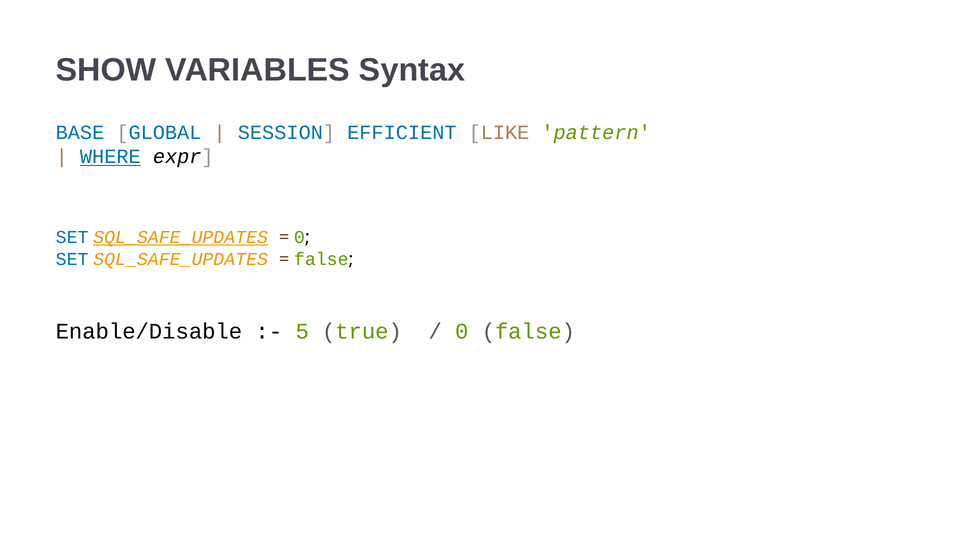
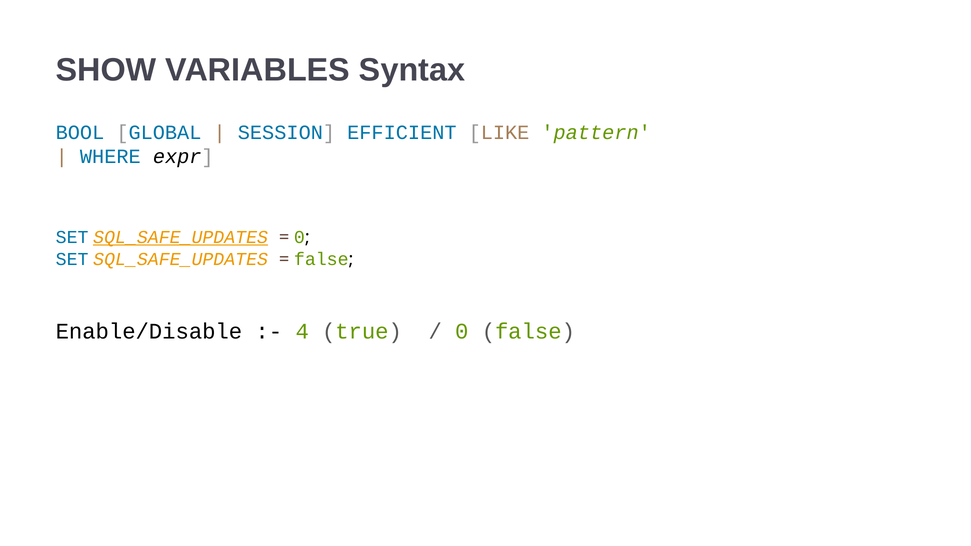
BASE: BASE -> BOOL (80, 132)
WHERE underline: present -> none (110, 157)
5: 5 -> 4 (302, 331)
